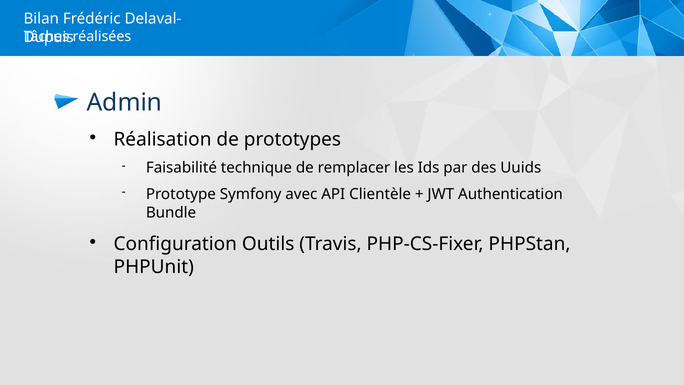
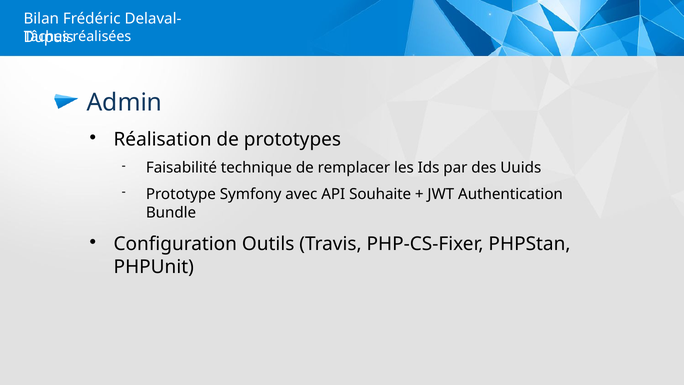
Clientèle: Clientèle -> Souhaite (380, 194)
